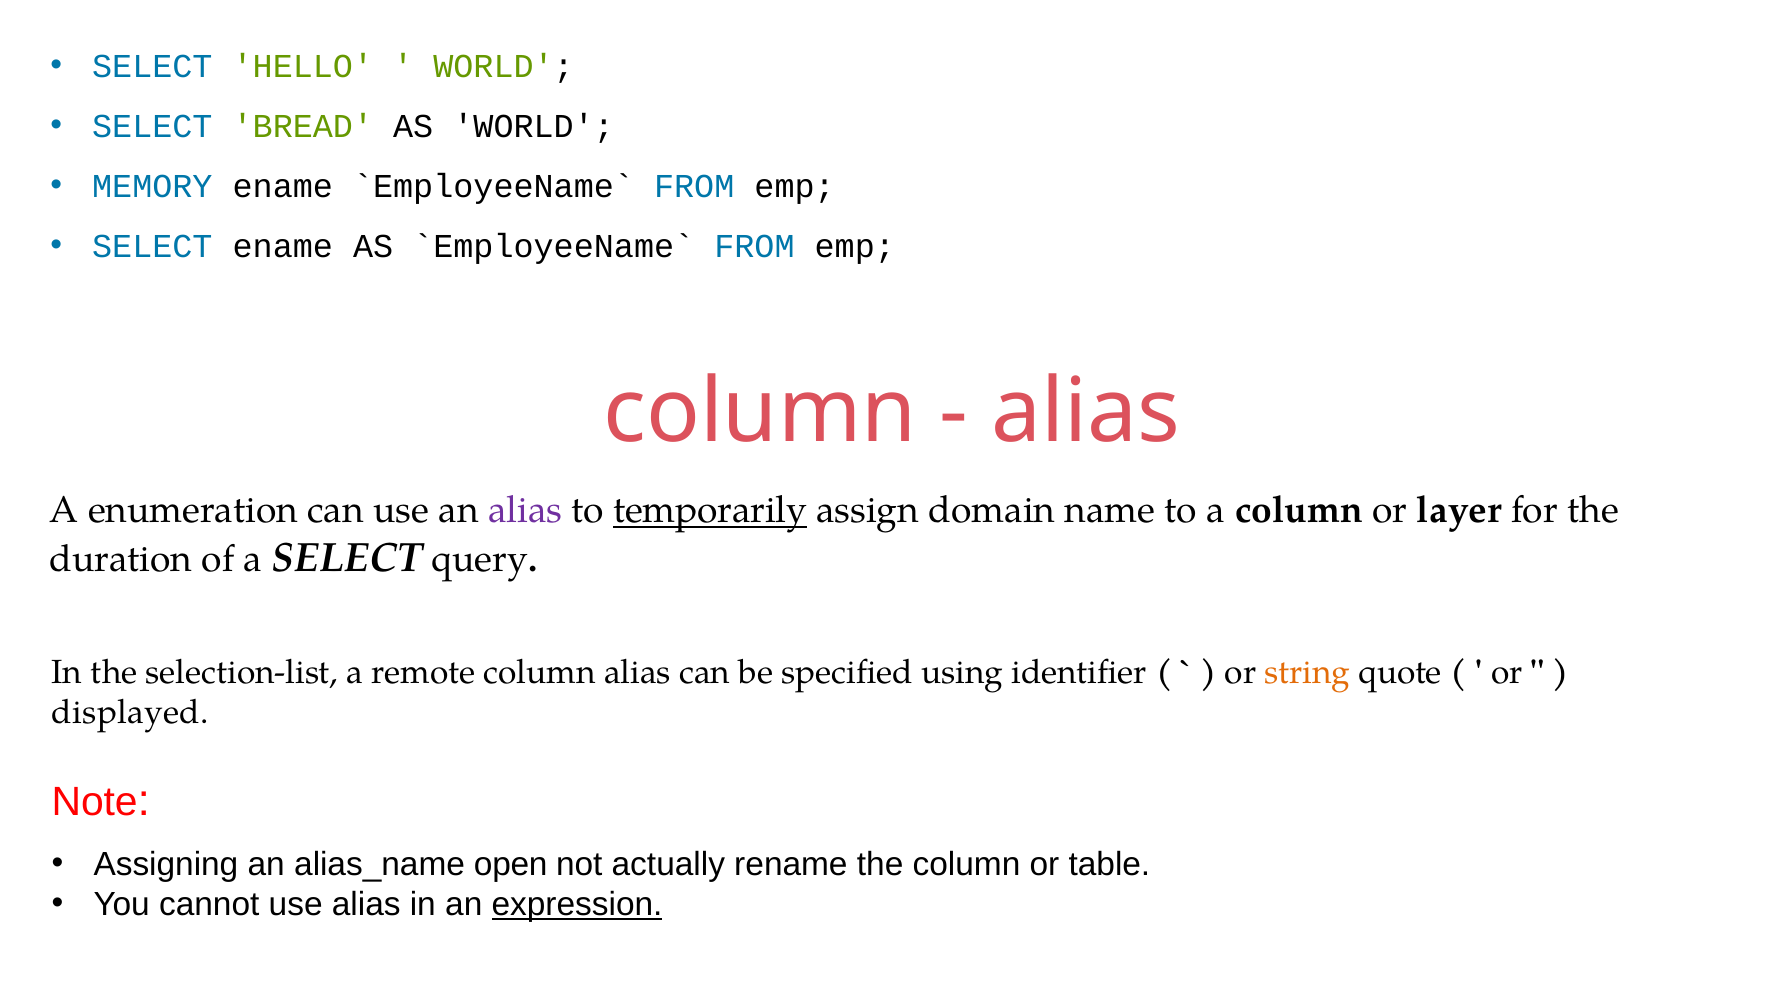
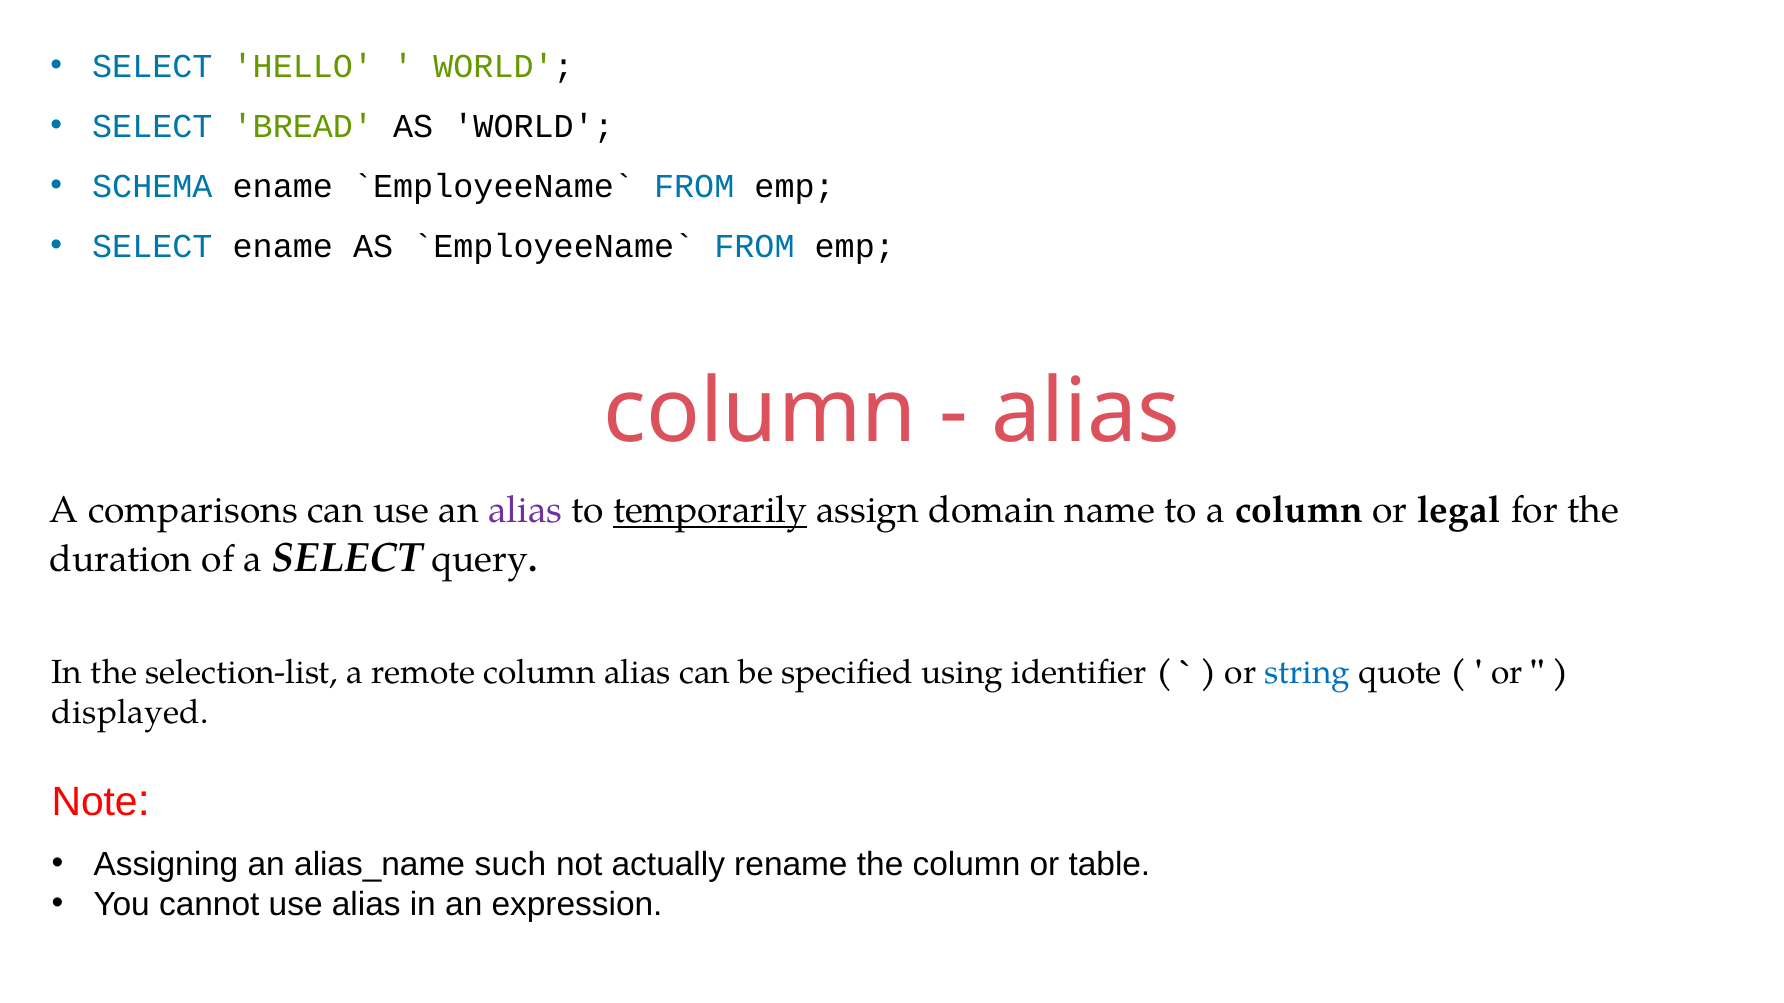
MEMORY: MEMORY -> SCHEMA (152, 186)
enumeration: enumeration -> comparisons (193, 511)
layer: layer -> legal (1459, 511)
string colour: orange -> blue (1308, 673)
open: open -> such (510, 865)
expression underline: present -> none (577, 905)
